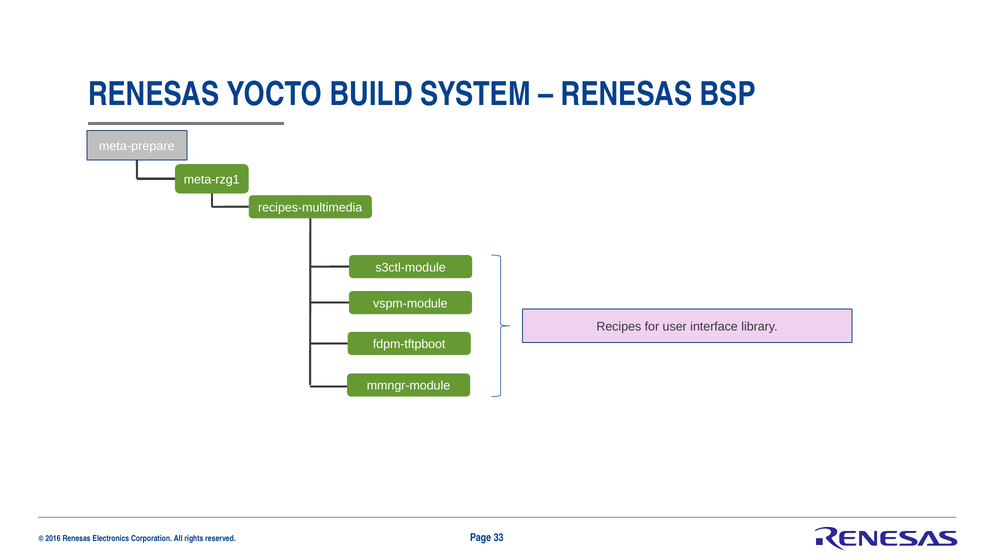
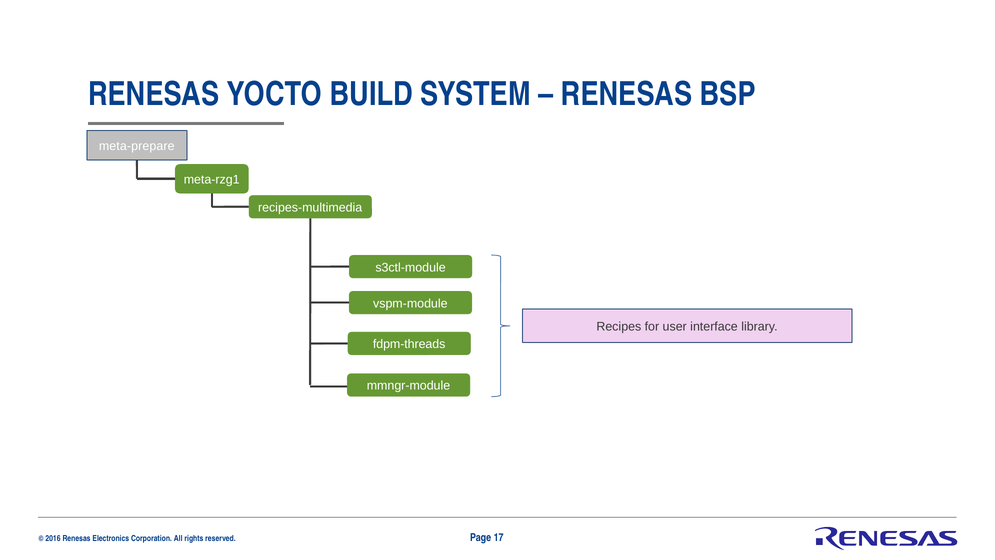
fdpm-tftpboot: fdpm-tftpboot -> fdpm-threads (409, 344)
33: 33 -> 17 (499, 538)
